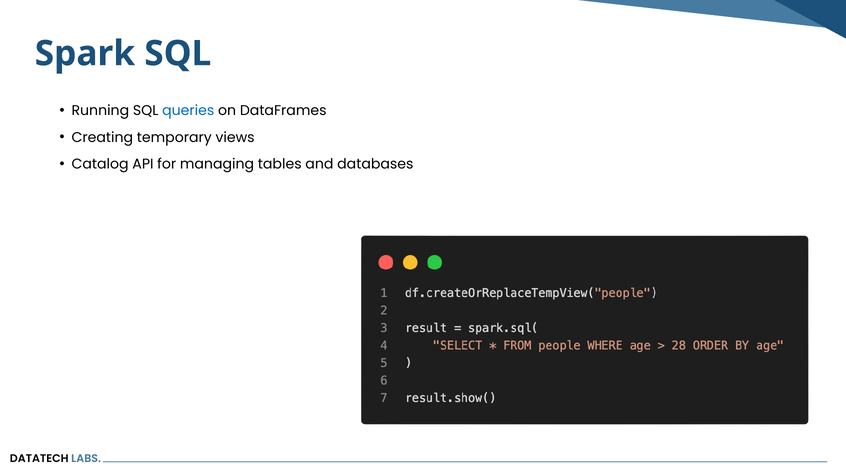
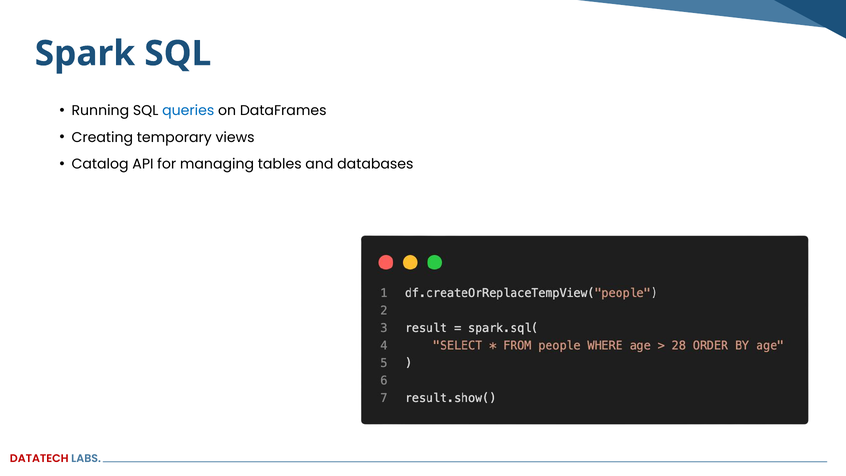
DATATECH colour: black -> red (39, 459)
